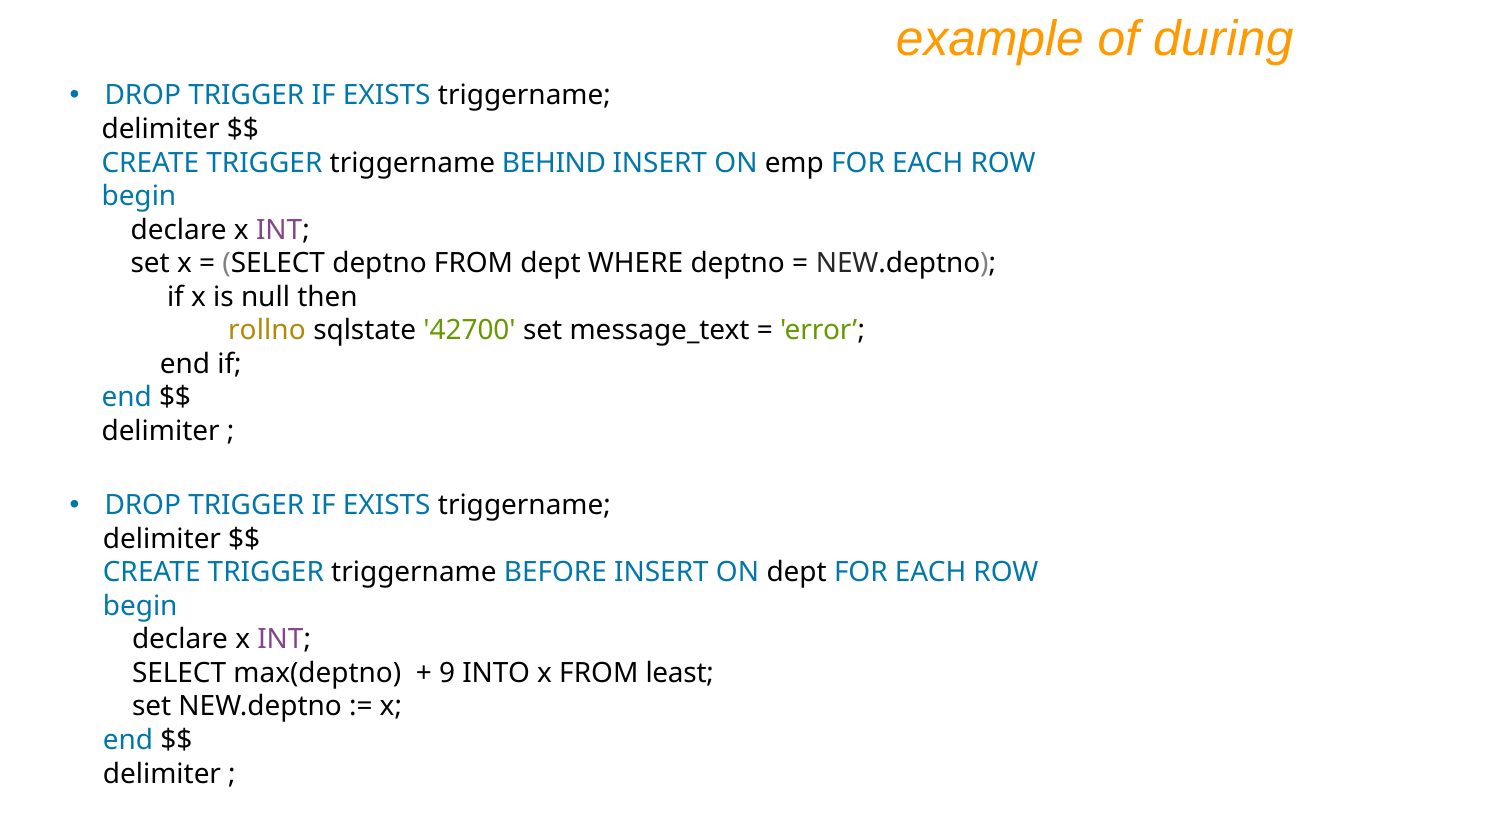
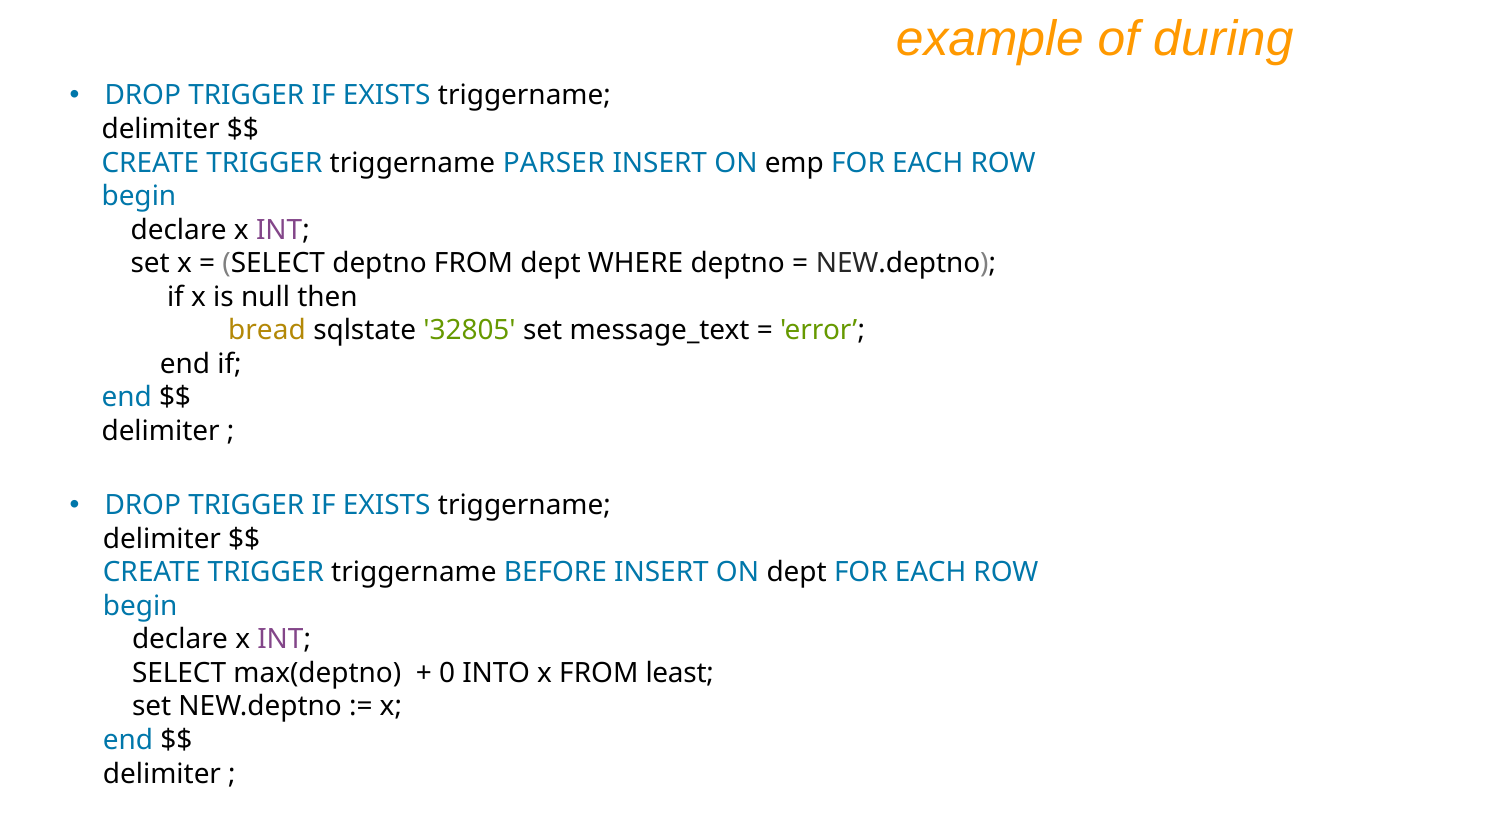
BEHIND: BEHIND -> PARSER (554, 163)
rollno: rollno -> bread (267, 331)
42700: 42700 -> 32805 (470, 331)
9: 9 -> 0 (447, 673)
